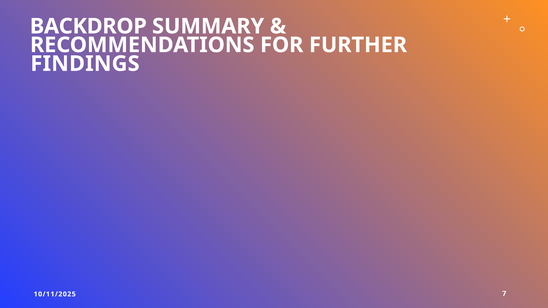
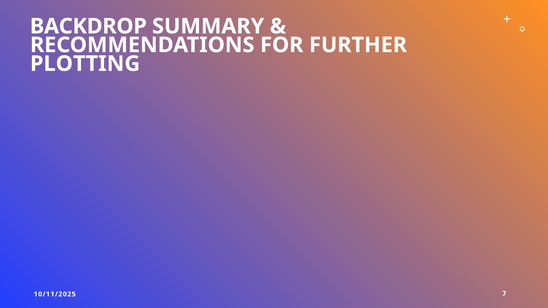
FINDINGS: FINDINGS -> PLOTTING (85, 64)
